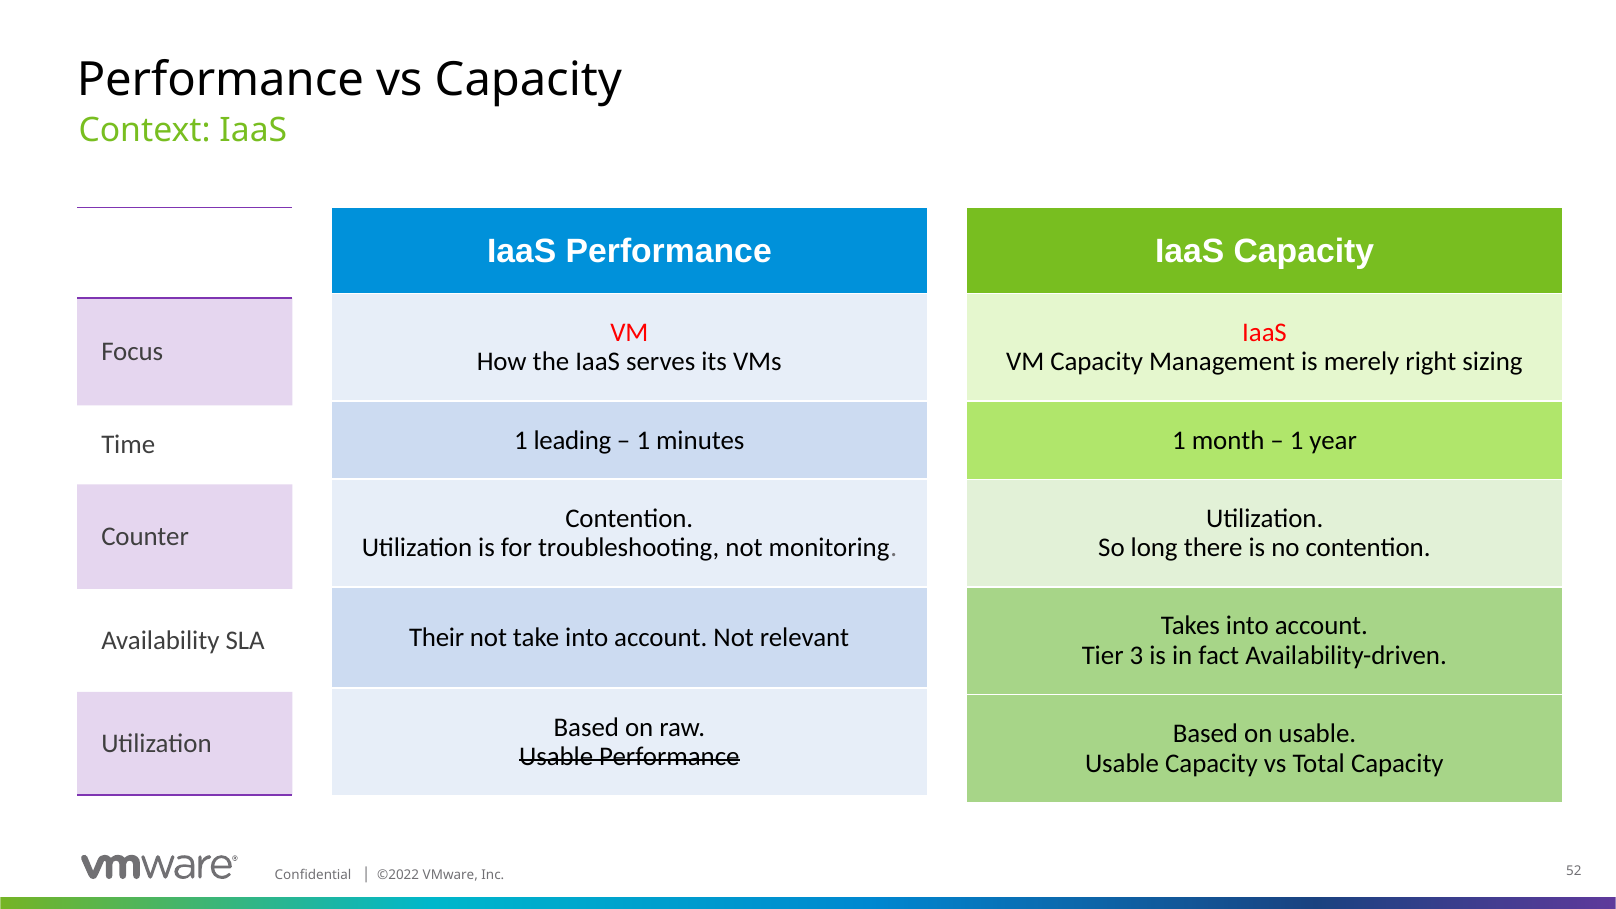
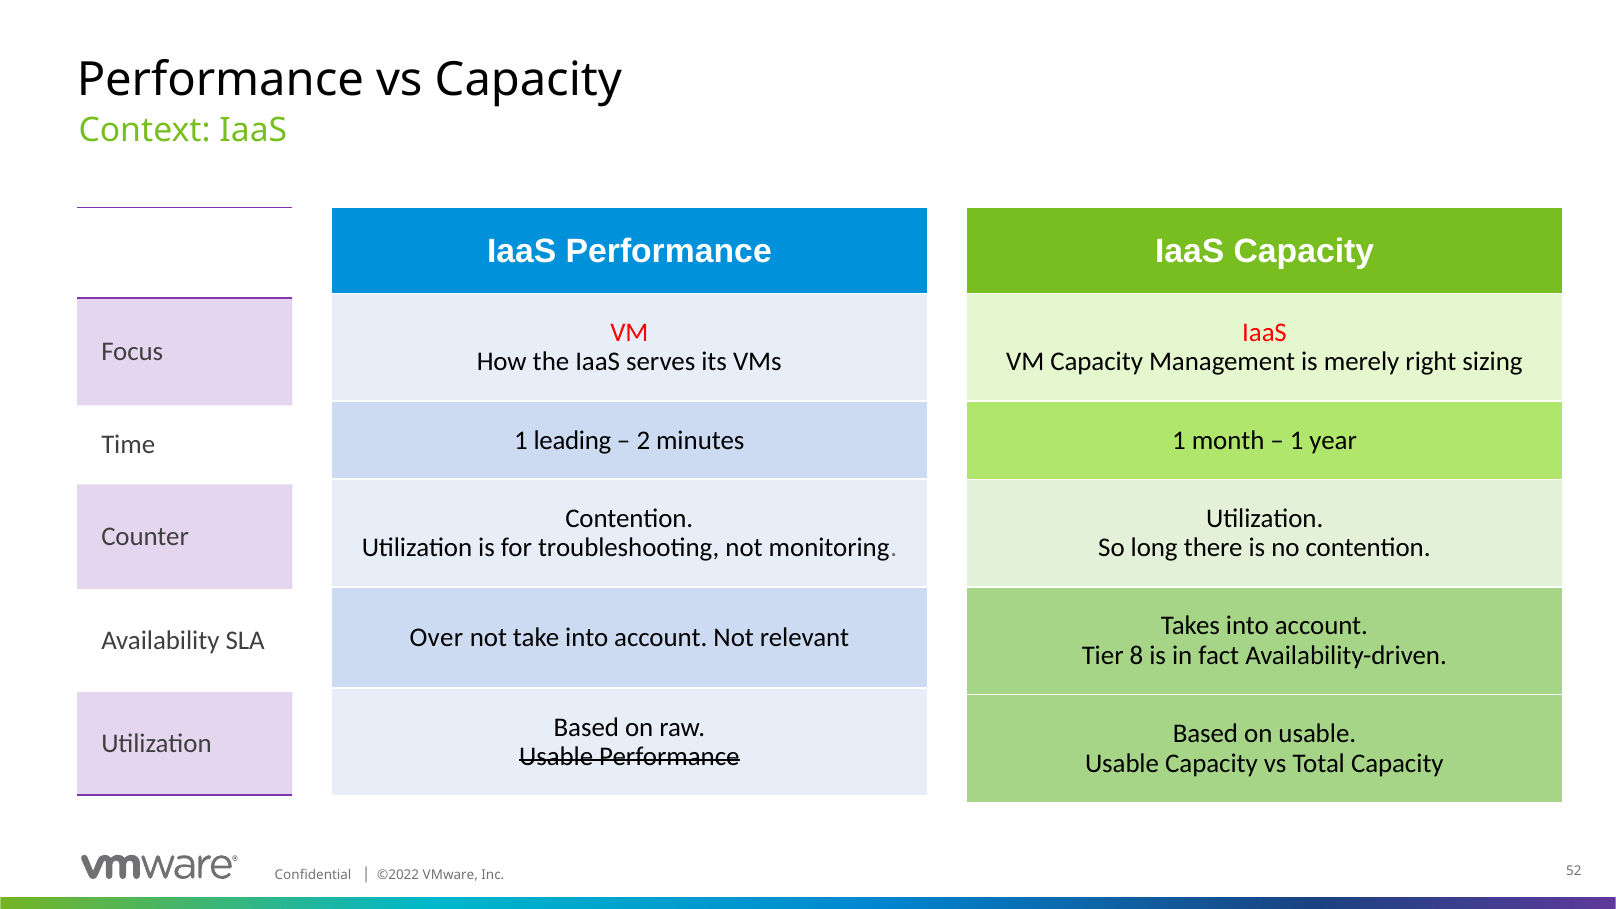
1: 1 -> 2 (643, 440)
Their: Their -> Over (436, 637)
3: 3 -> 8 (1136, 656)
